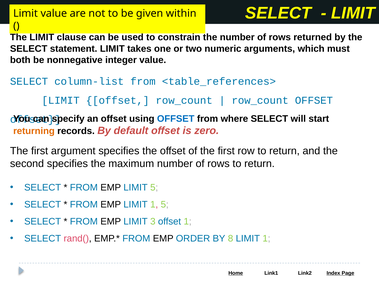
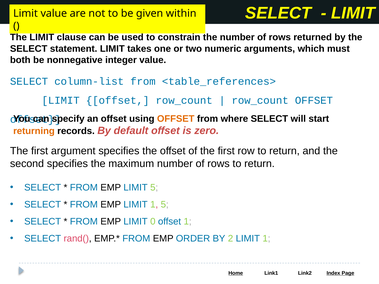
OFFSET colour: blue -> orange (176, 119)
3: 3 -> 0 (153, 222)
8: 8 -> 2 (231, 239)
